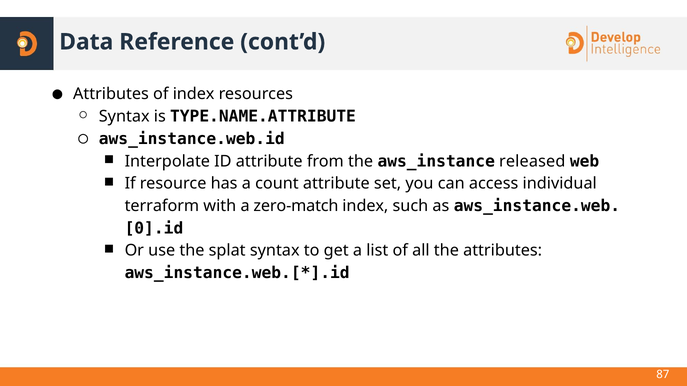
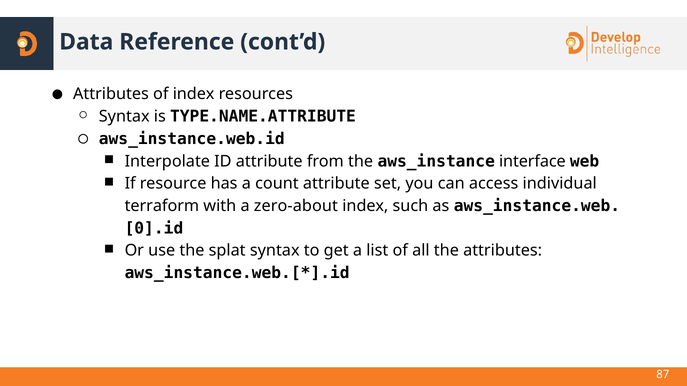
released: released -> interface (532, 161)
zero-match: zero-match -> zero-about (296, 206)
